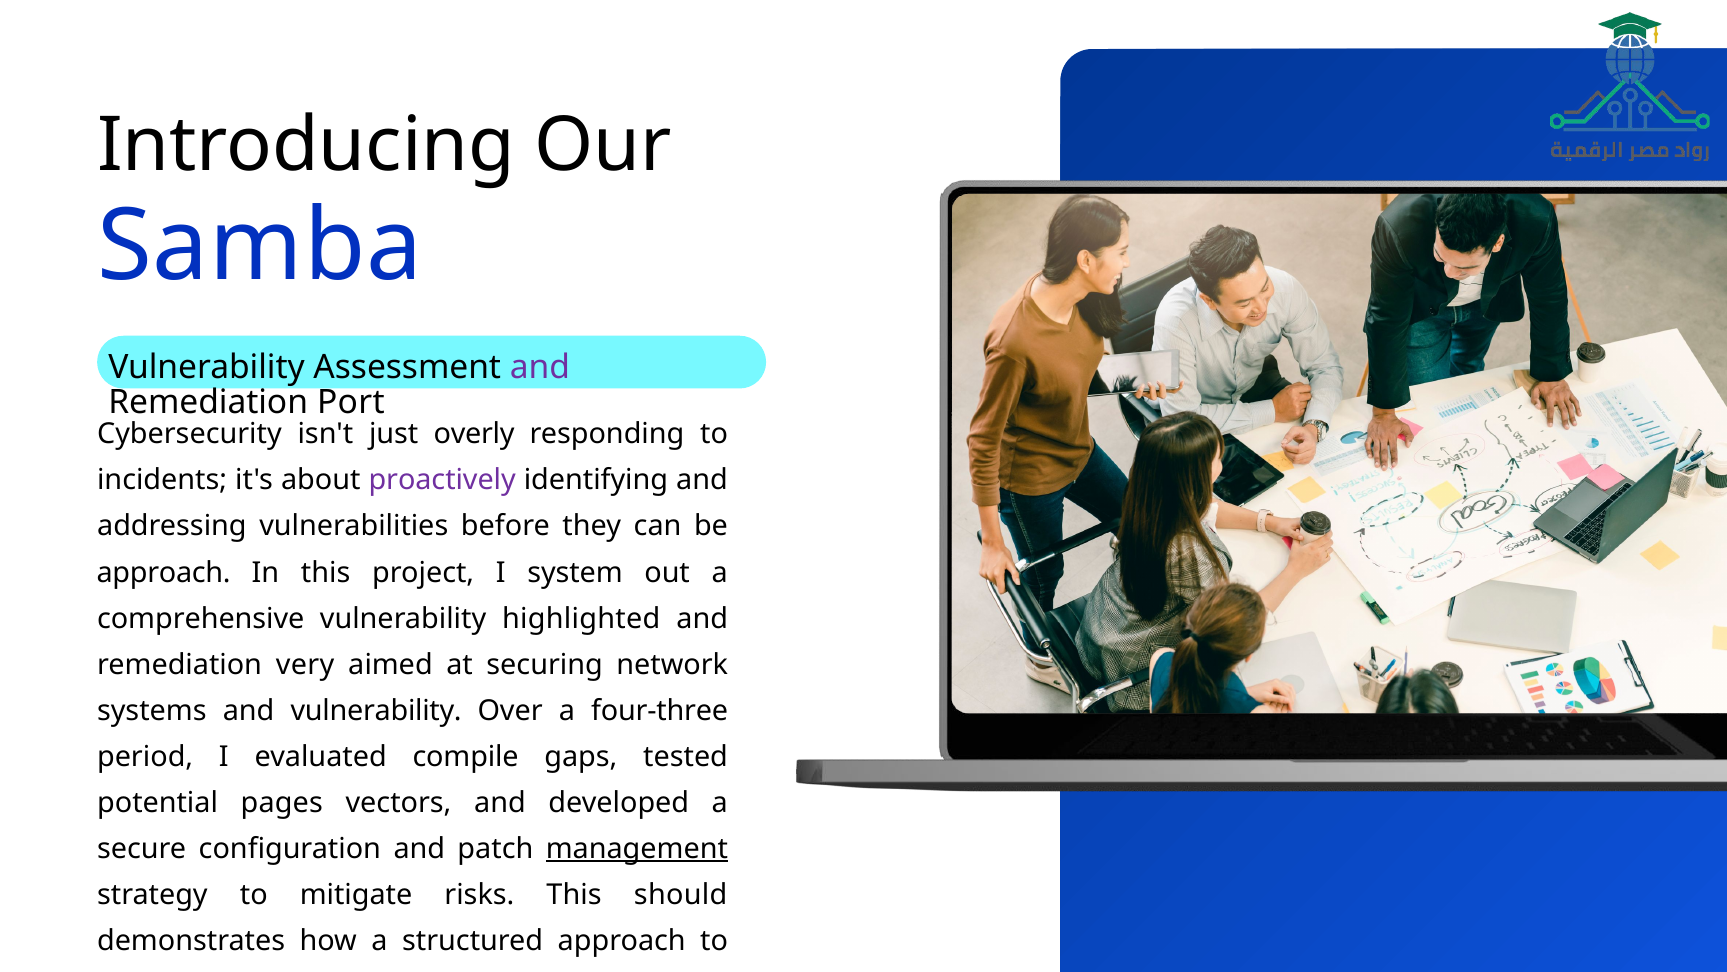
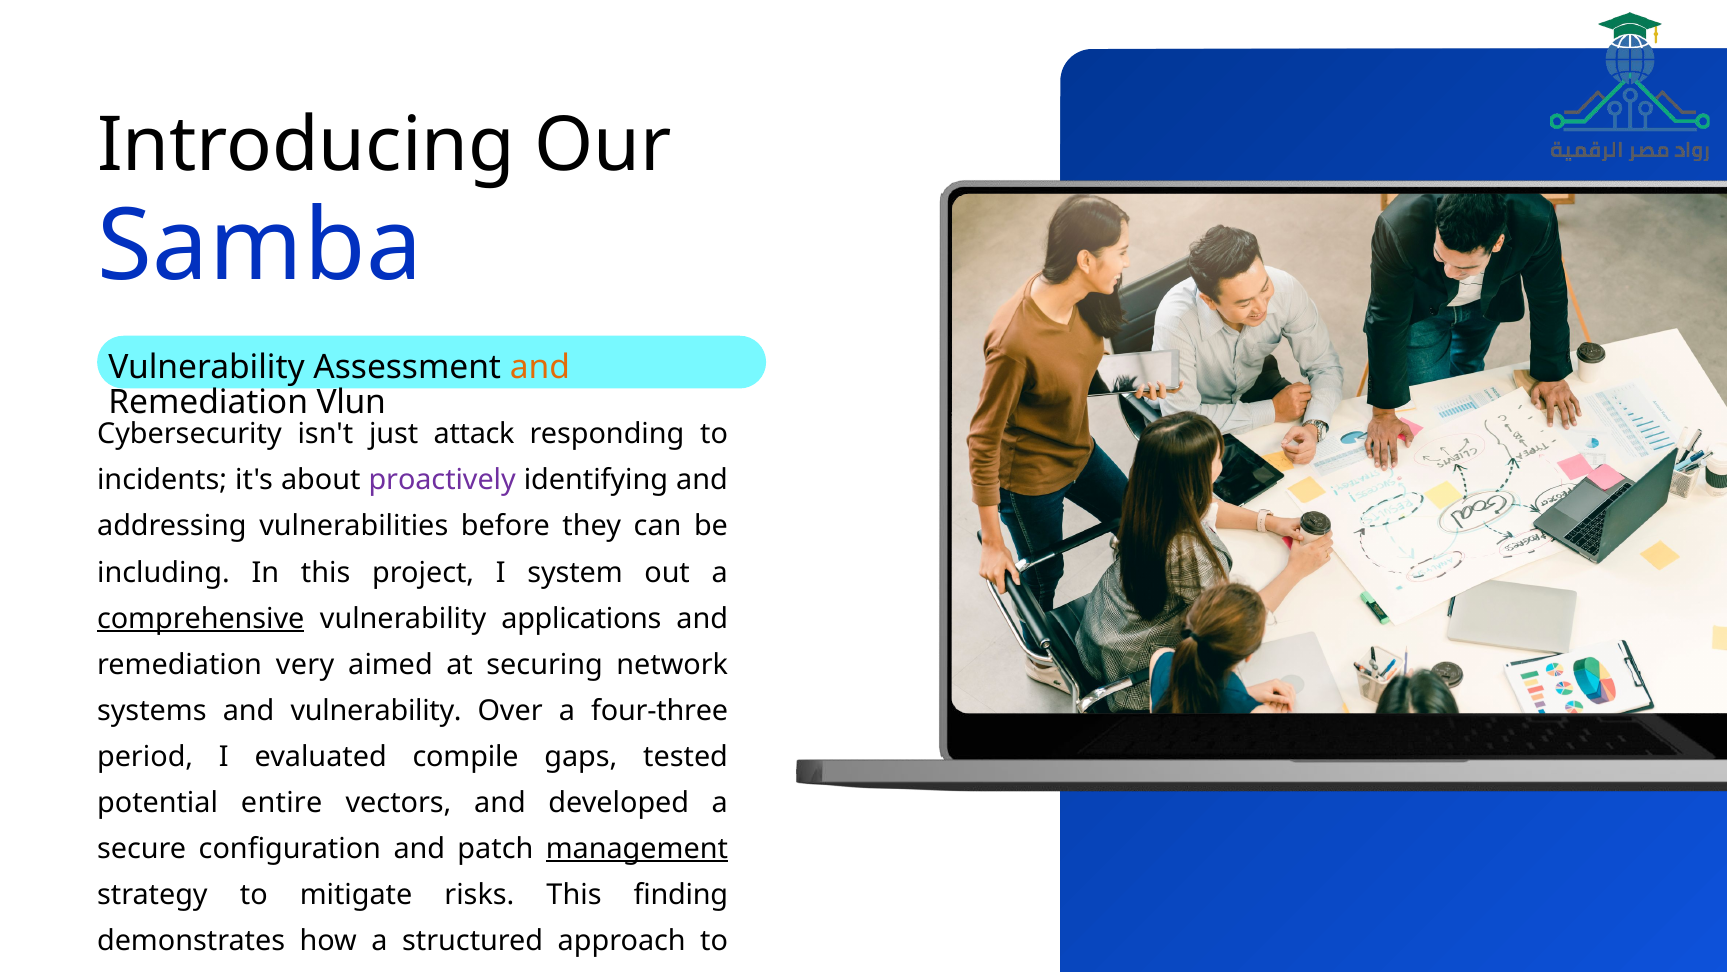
and colour: purple -> orange (540, 367)
Port: Port -> Vlun (351, 402)
overly: overly -> attack (474, 434)
approach: approach -> including (163, 572)
comprehensive underline: none -> present (201, 618)
highlighted: highlighted -> applications (581, 618)
pages: pages -> entire (282, 802)
should: should -> finding (681, 894)
